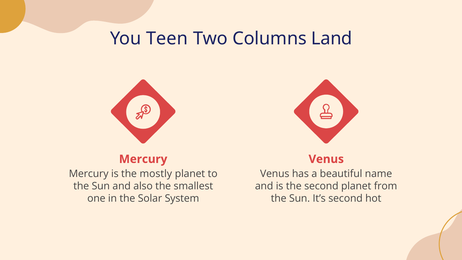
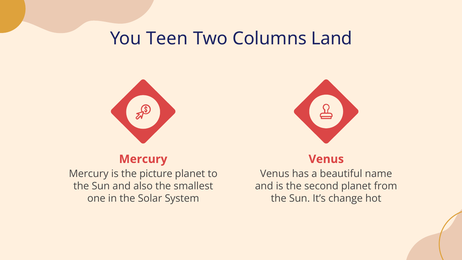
mostly: mostly -> picture (156, 174)
It’s second: second -> change (346, 198)
